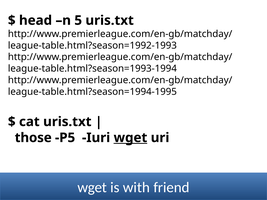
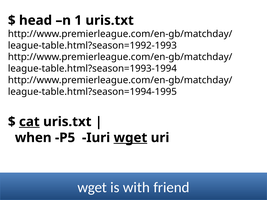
5: 5 -> 1 (78, 20)
cat underline: none -> present (29, 122)
those: those -> when (33, 138)
